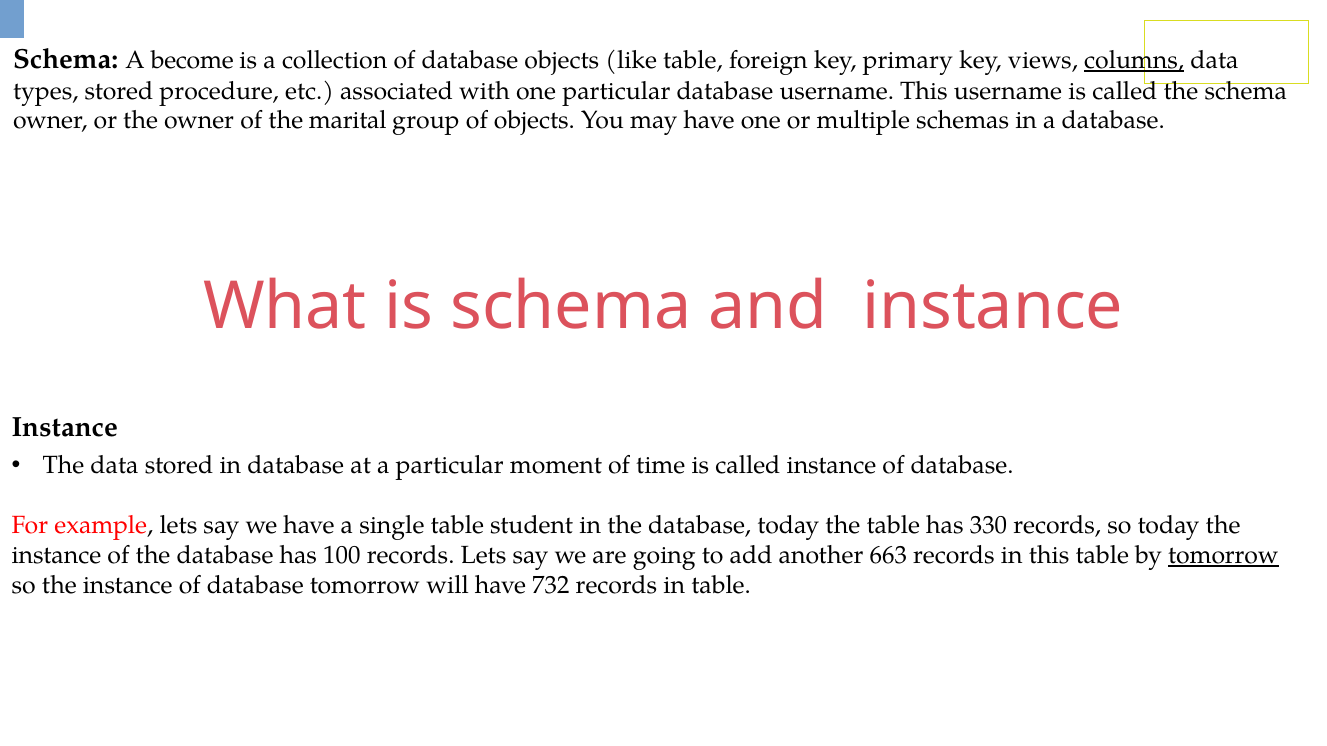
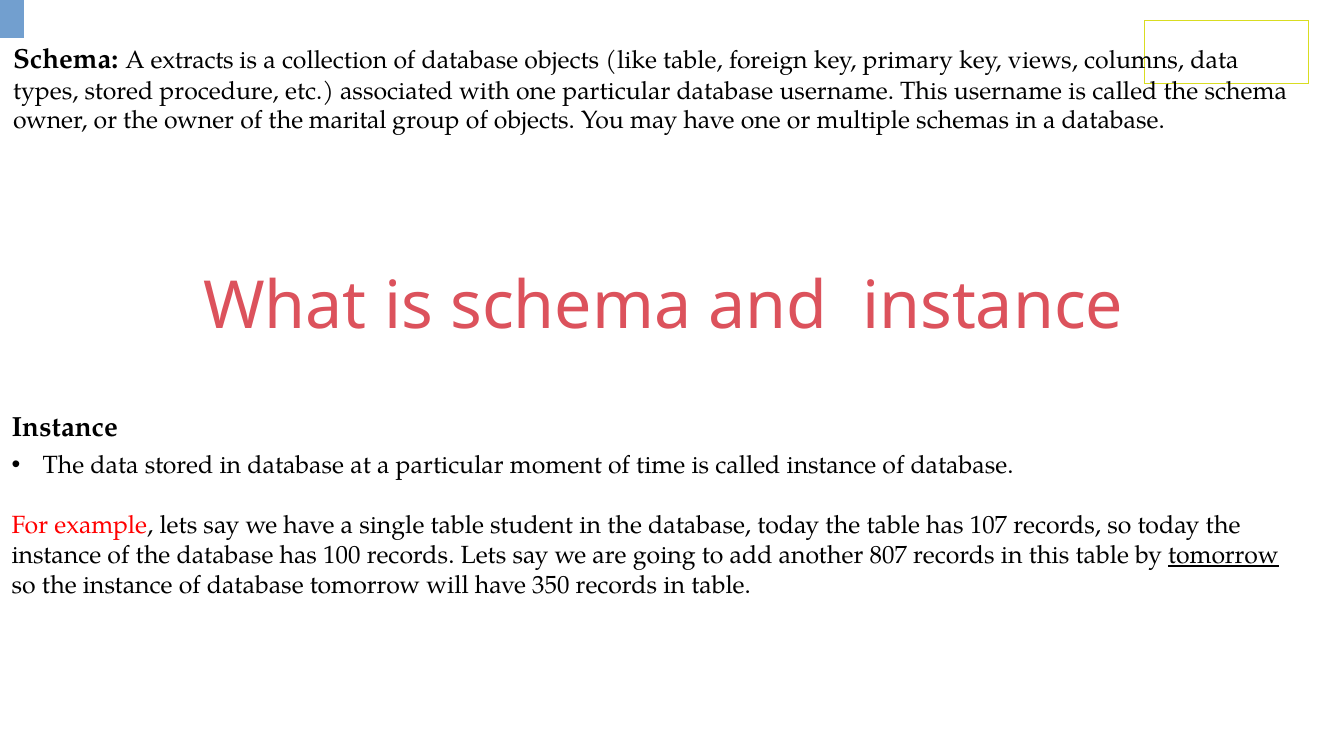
become: become -> extracts (192, 61)
columns underline: present -> none (1134, 61)
330: 330 -> 107 (988, 526)
663: 663 -> 807 (888, 555)
732: 732 -> 350 (551, 585)
